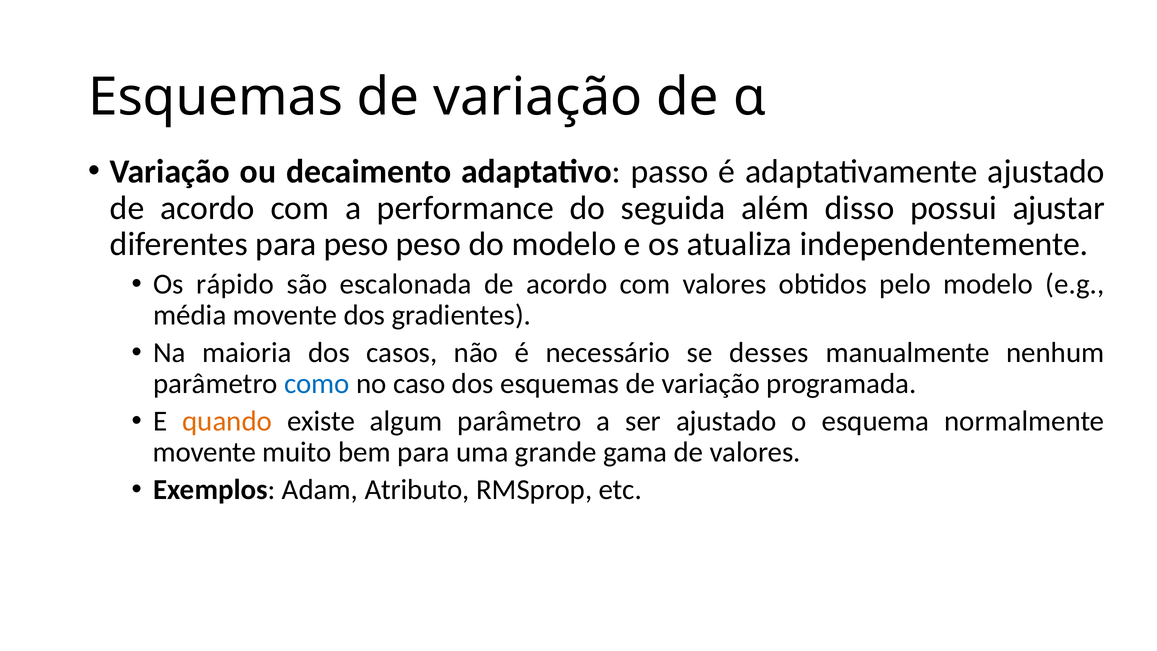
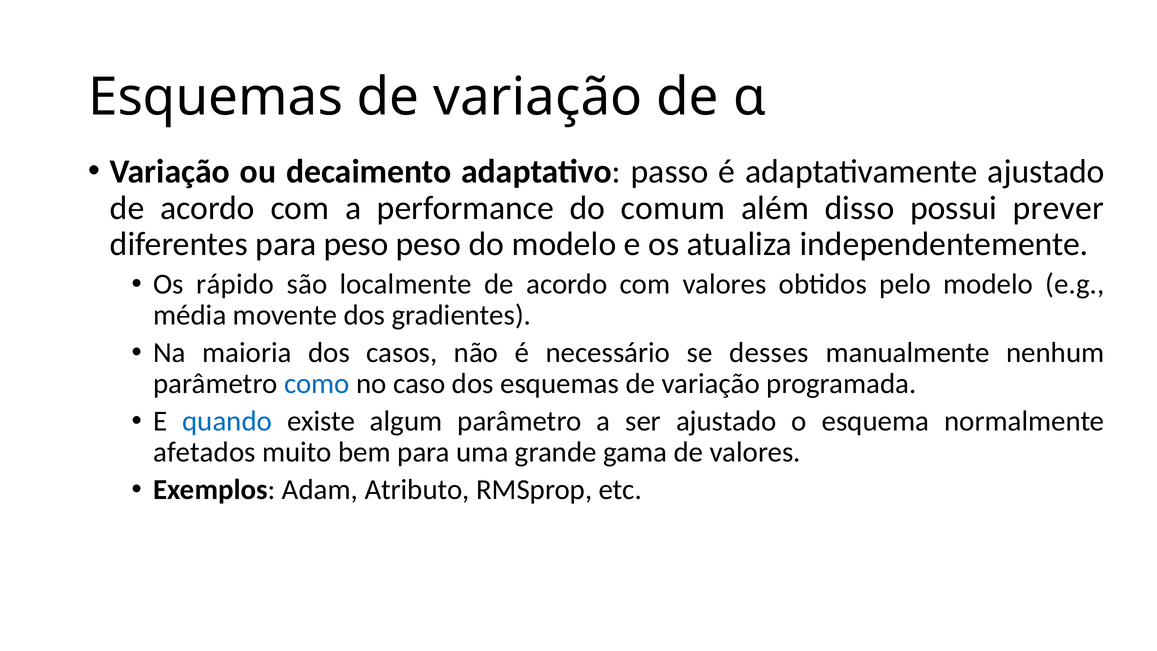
seguida: seguida -> comum (673, 208)
ajustar: ajustar -> prever (1058, 208)
escalonada: escalonada -> localmente (406, 284)
quando colour: orange -> blue (227, 421)
movente: movente -> afetados (204, 452)
